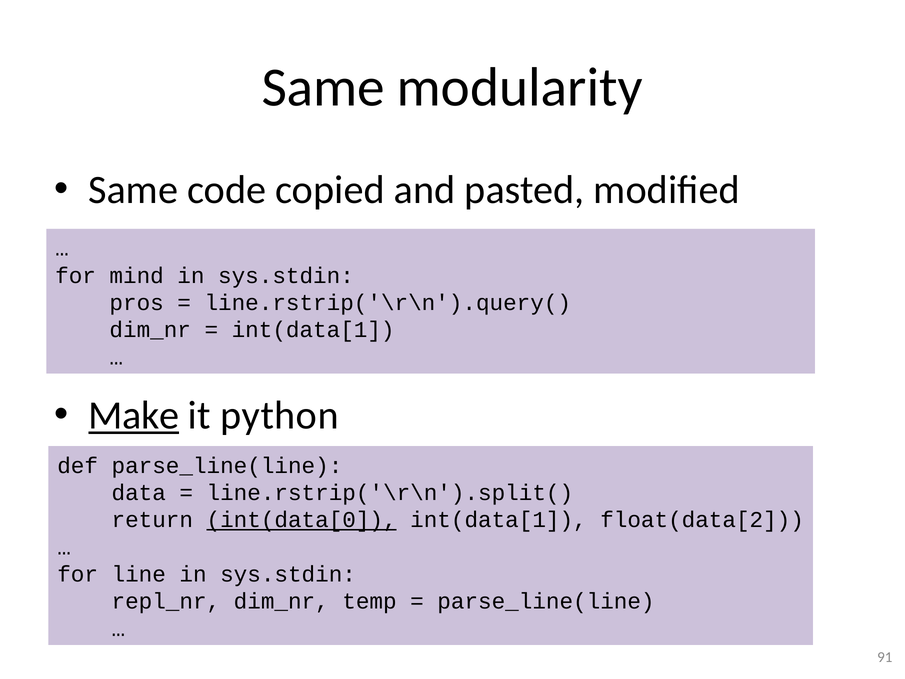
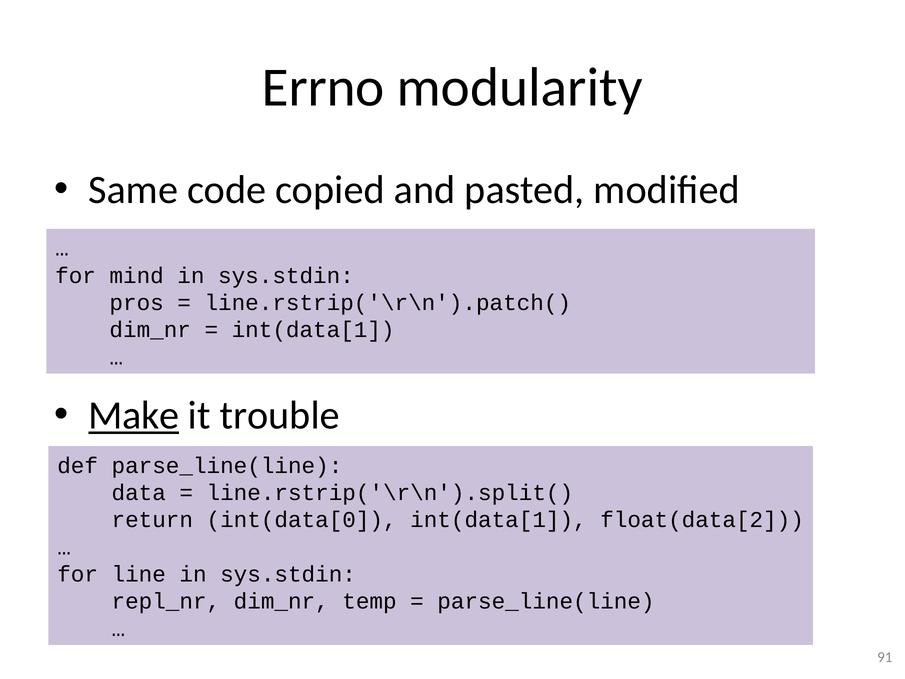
Same: Same -> Errno (323, 88)
line.rstrip('\r\n').query(: line.rstrip('\r\n').query( -> line.rstrip('\r\n').patch( (388, 303)
python: python -> trouble (280, 415)
int(data[0 underline: present -> none (302, 520)
